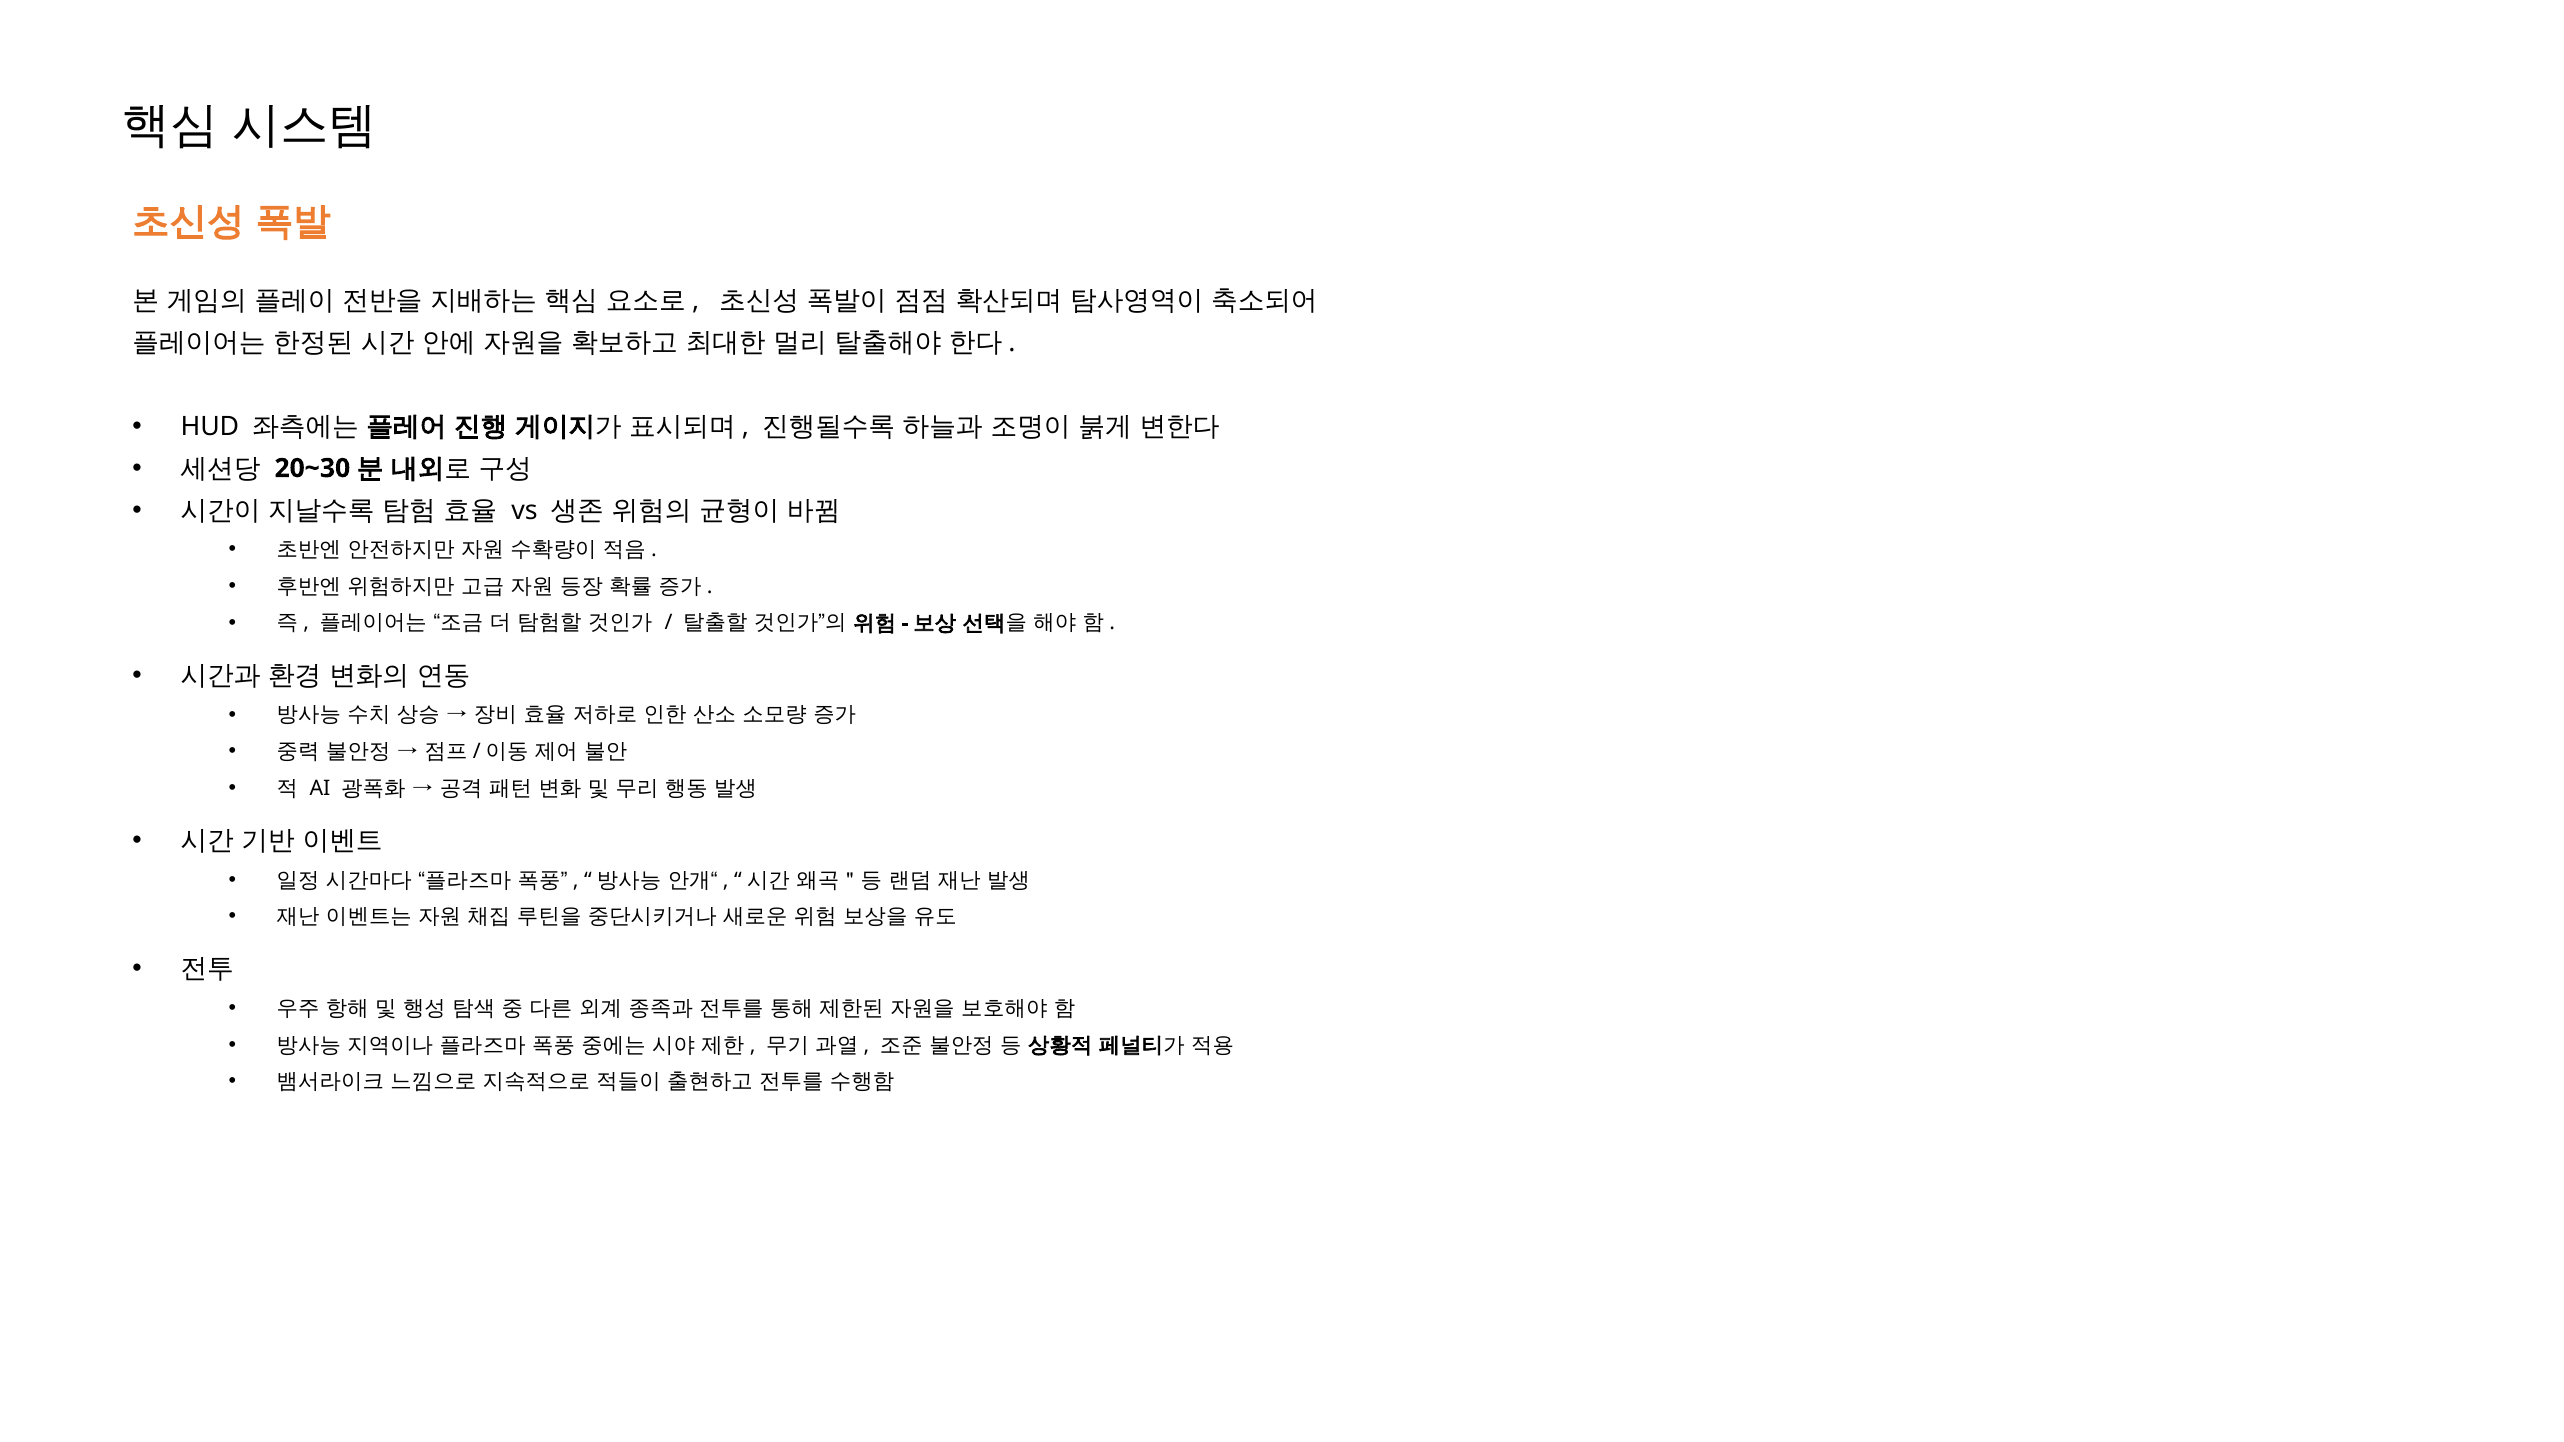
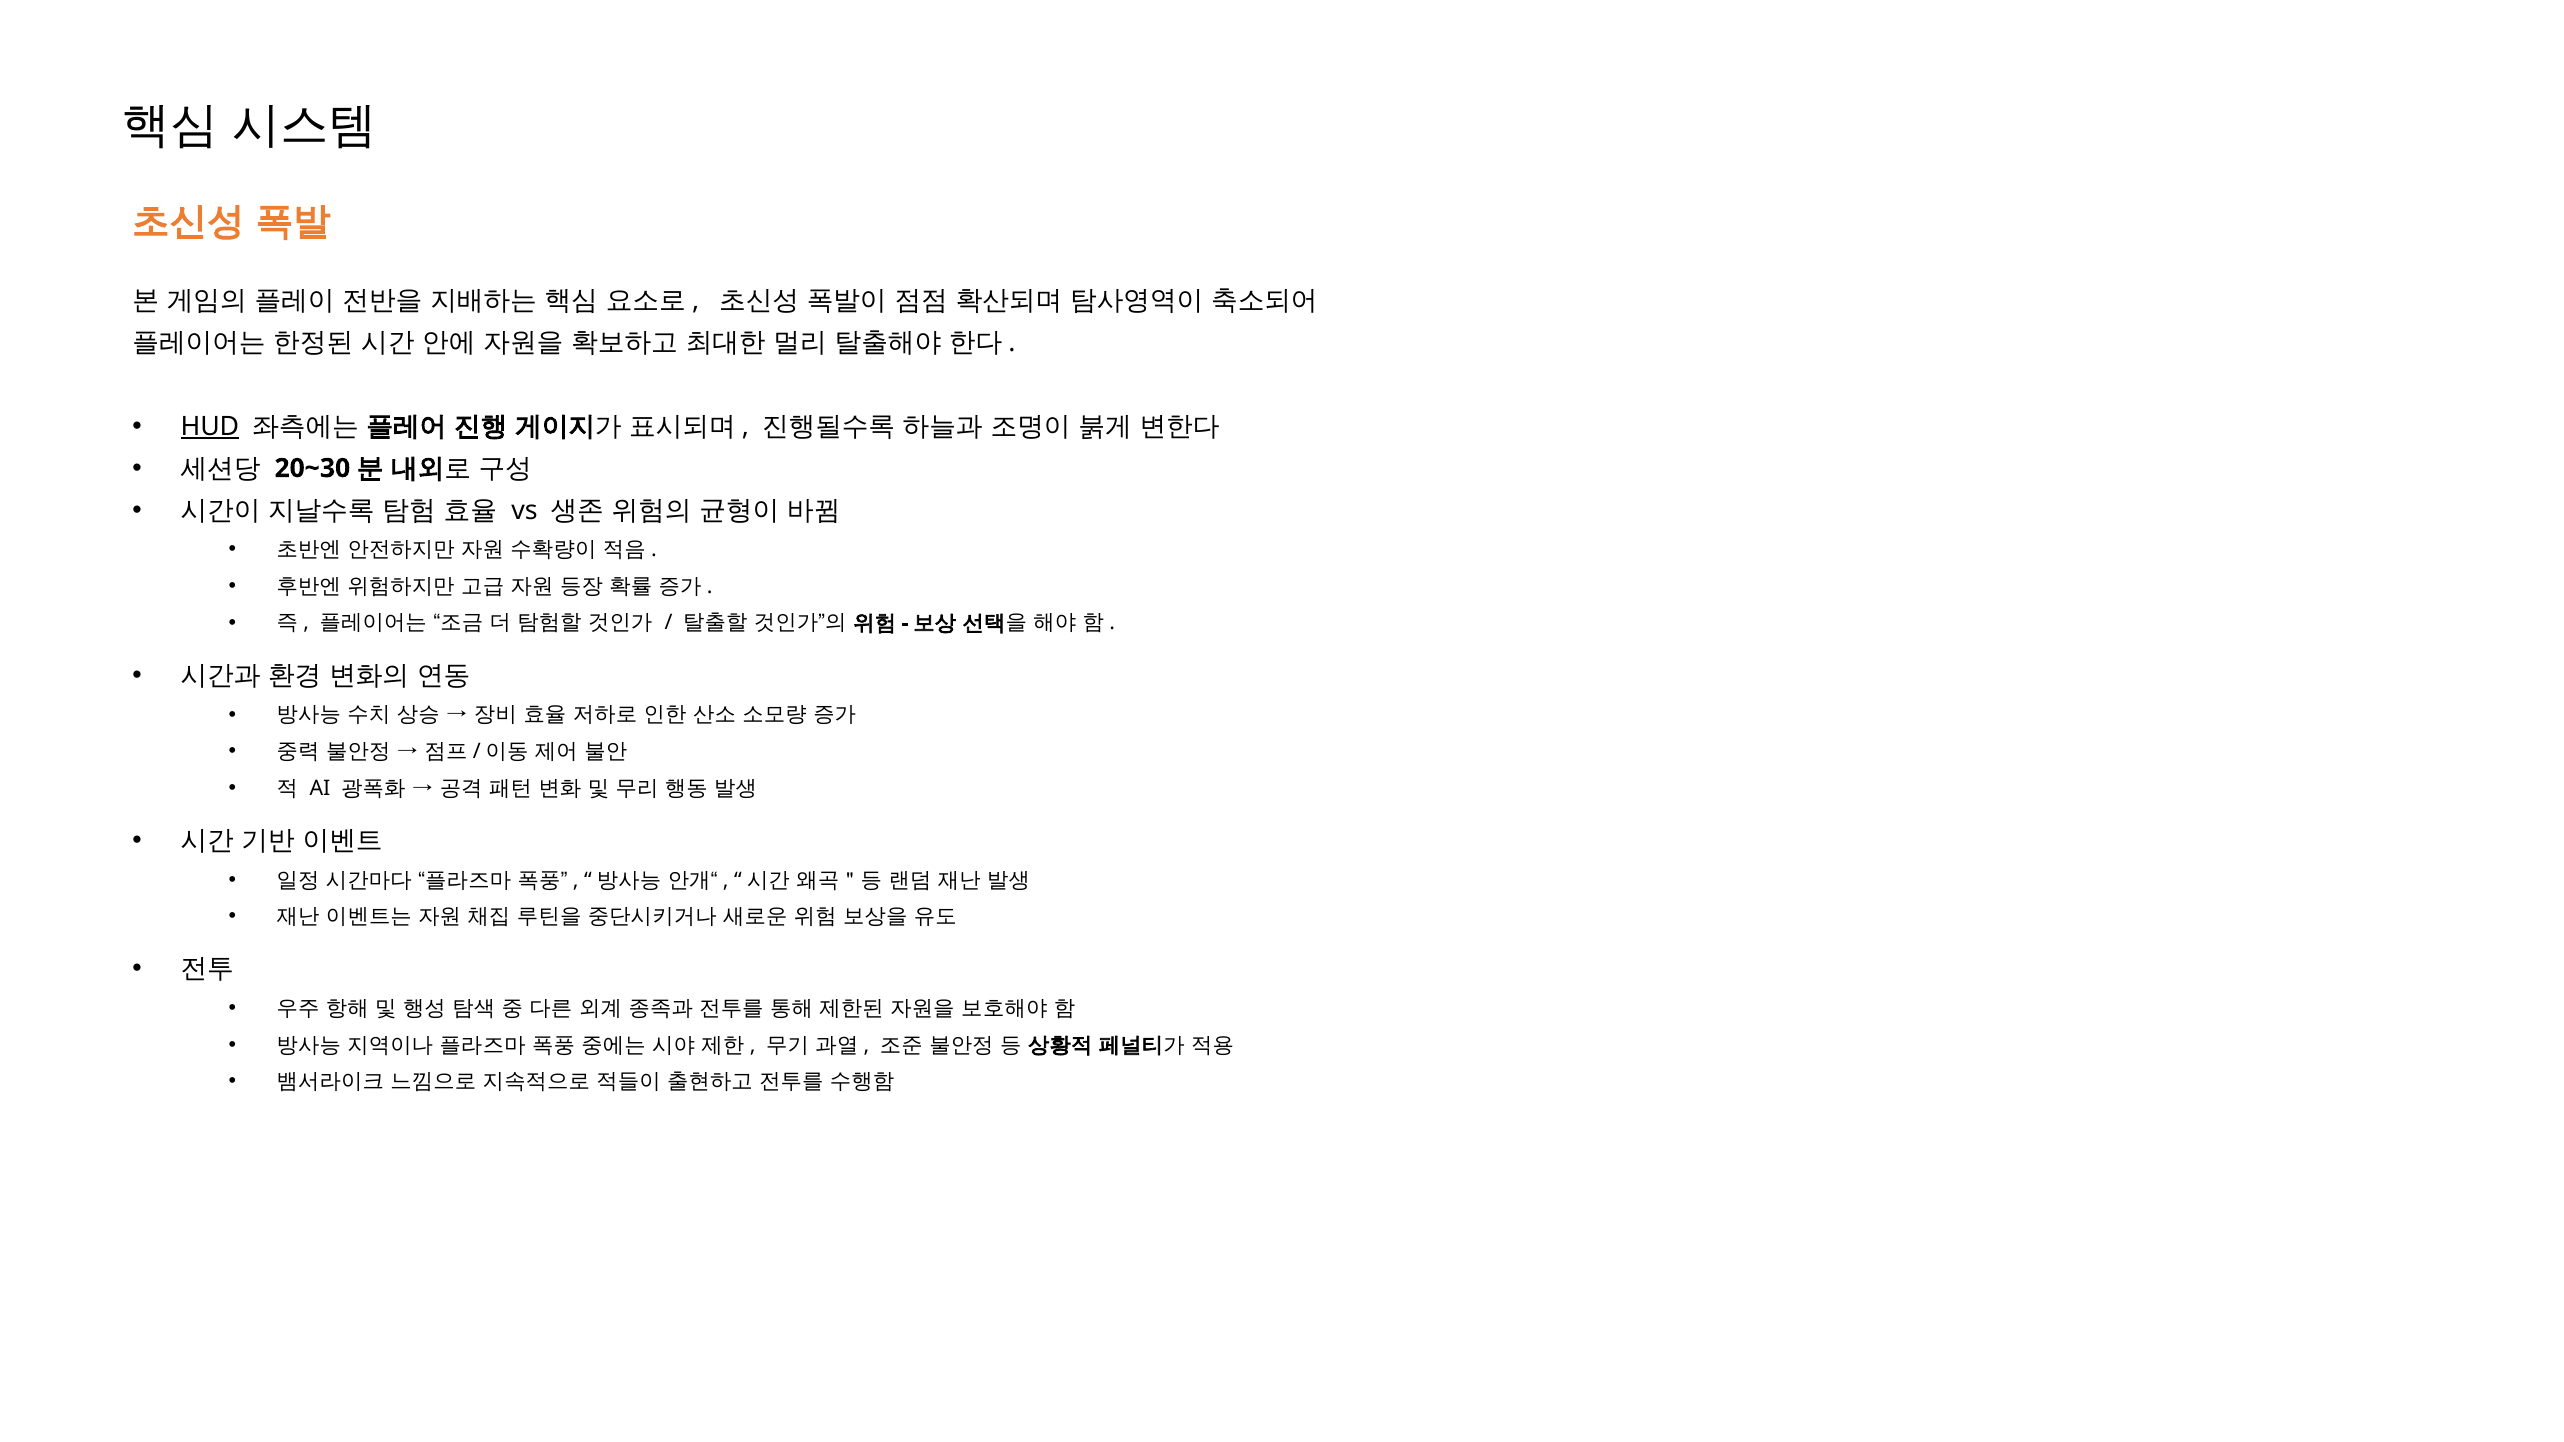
HUD underline: none -> present (210, 426)
